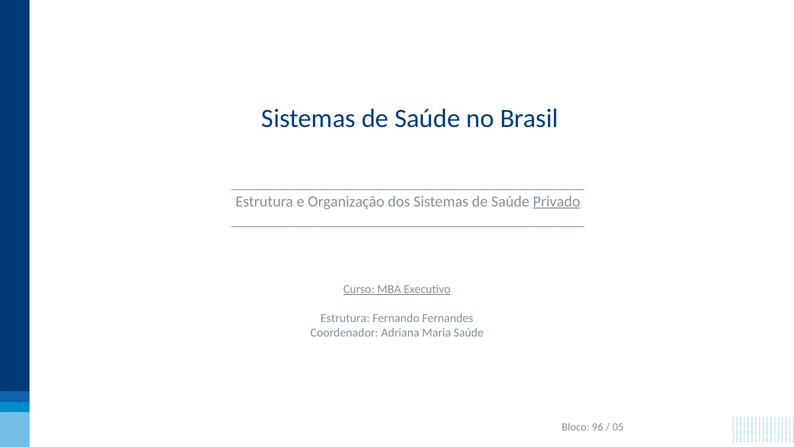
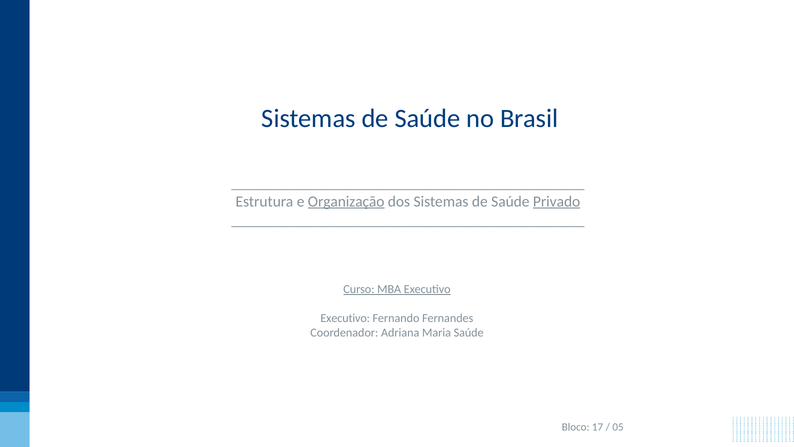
Organização underline: none -> present (346, 201)
Estrutura: Estrutura -> Executivo (345, 318)
96: 96 -> 17 (598, 427)
